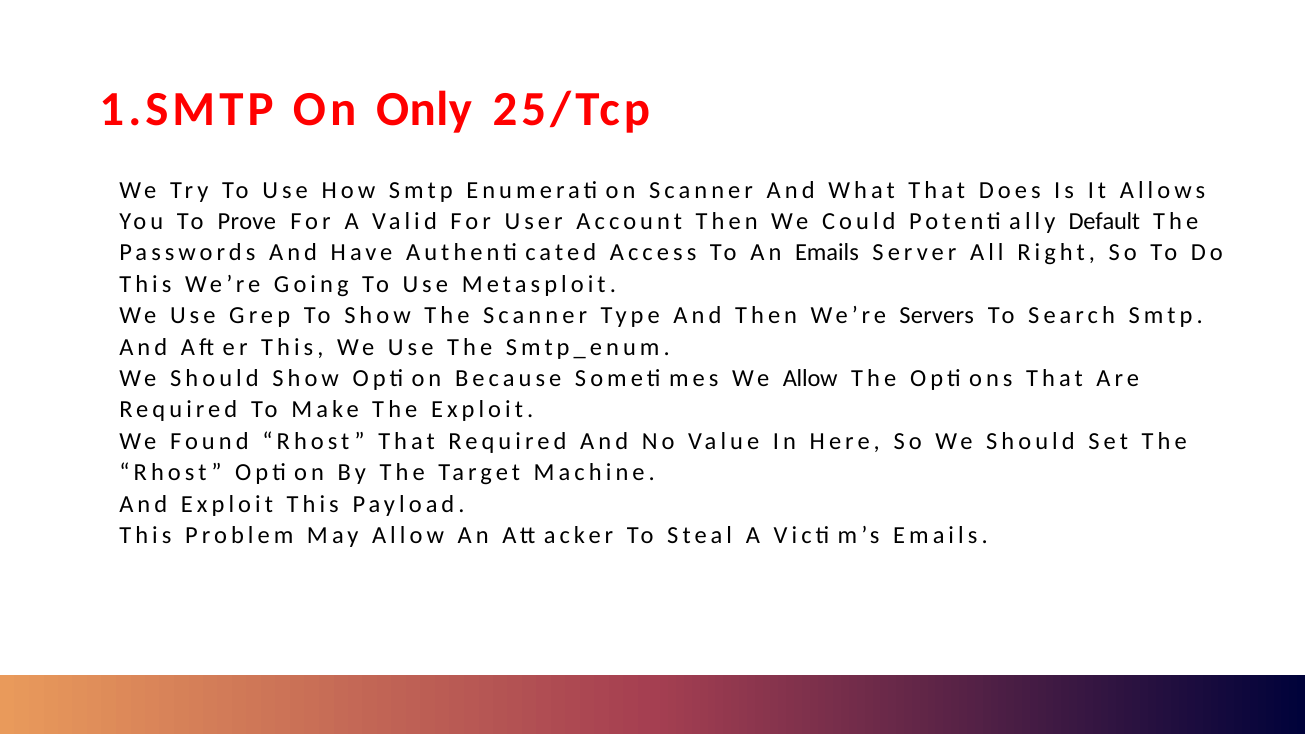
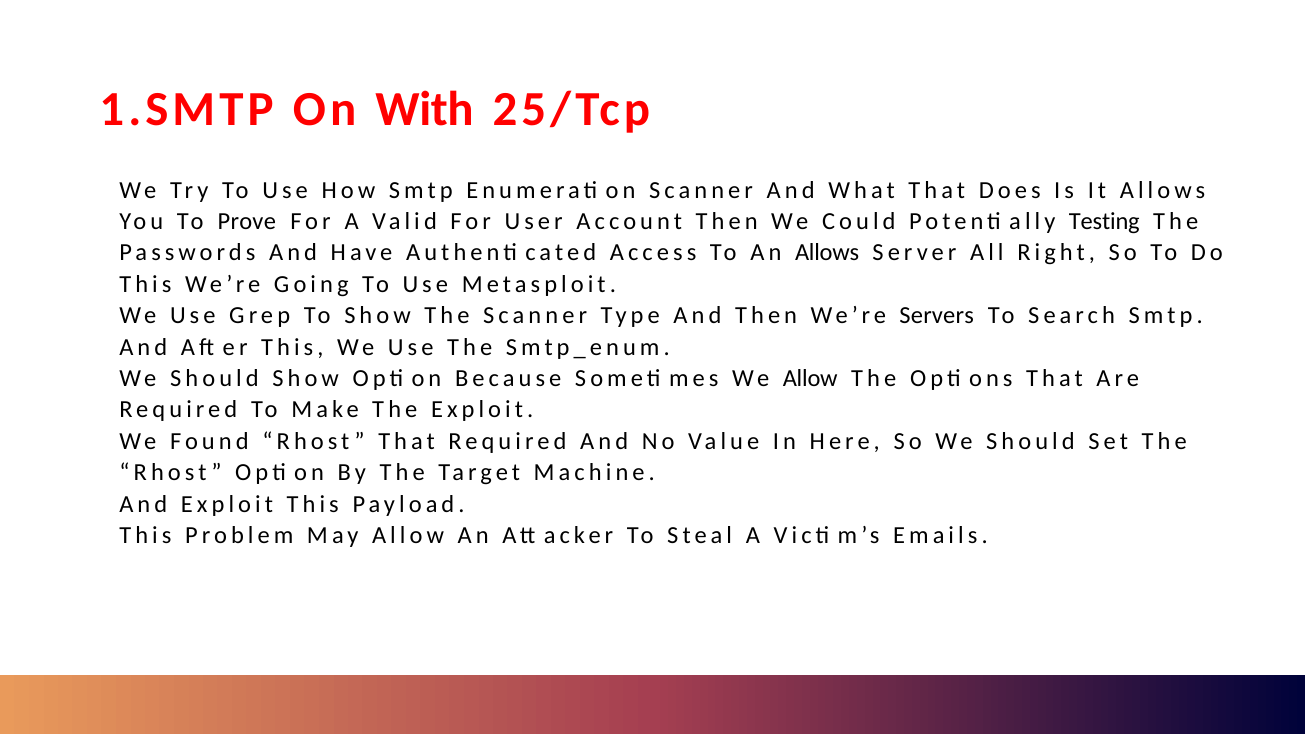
Only: Only -> With (424, 110)
Default: Default -> Testing (1104, 221)
An Emails: Emails -> Allows (827, 253)
